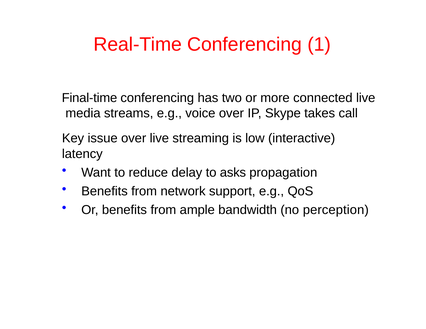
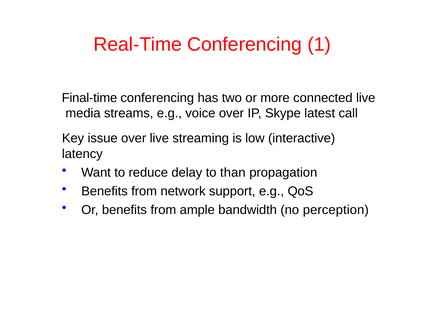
takes: takes -> latest (320, 113)
asks: asks -> than (233, 173)
